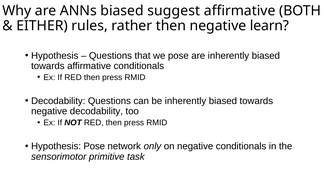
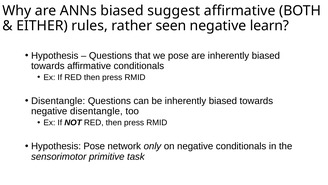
rather then: then -> seen (171, 26)
Decodability: Decodability -> Disentangle (58, 101)
negative decodability: decodability -> disentangle (96, 111)
